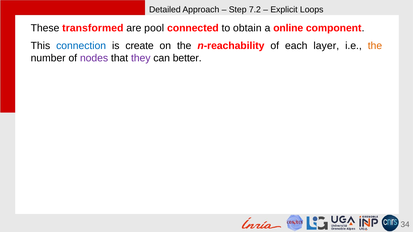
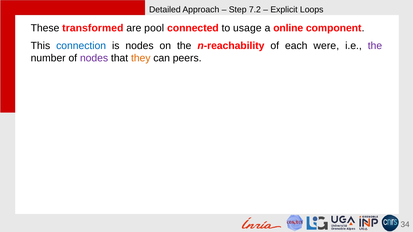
obtain: obtain -> usage (247, 28)
is create: create -> nodes (140, 46)
layer: layer -> were (326, 46)
the colour: orange -> purple (375, 46)
they colour: purple -> orange (141, 58)
better: better -> peers (187, 58)
